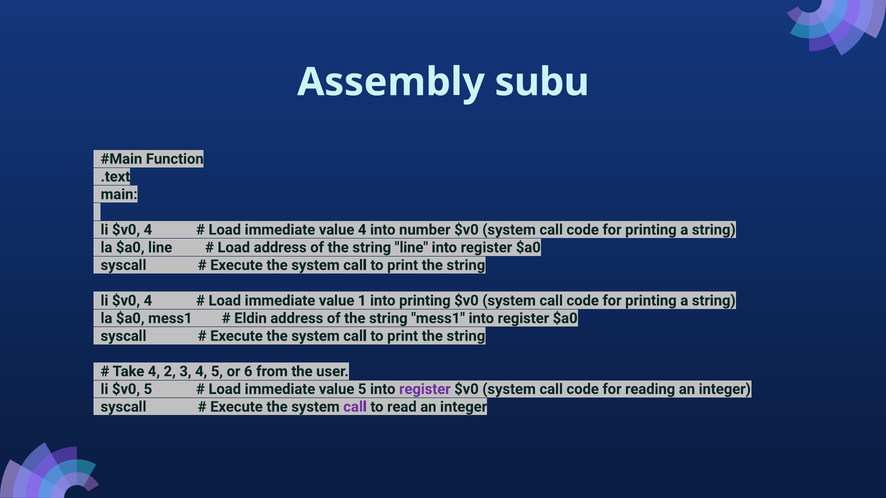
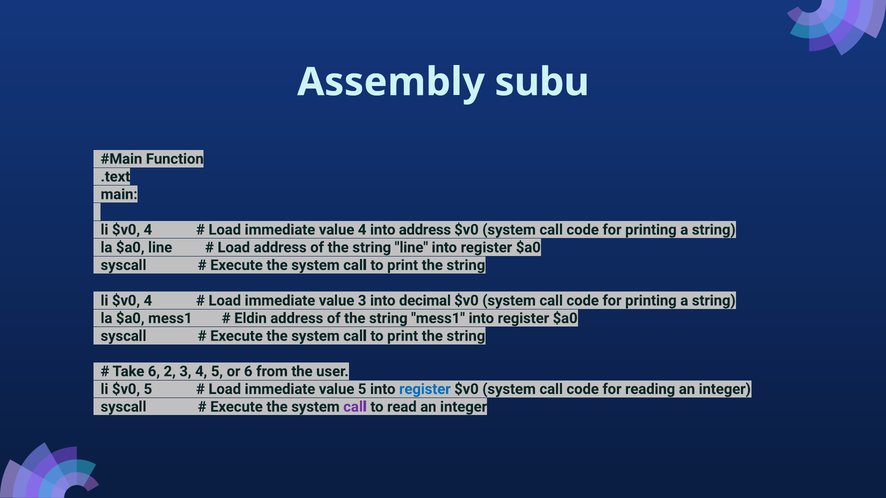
into number: number -> address (425, 230)
value 1: 1 -> 3 (362, 301)
into printing: printing -> decimal (425, 301)
Take 4: 4 -> 6 (154, 372)
register colour: purple -> blue (425, 389)
